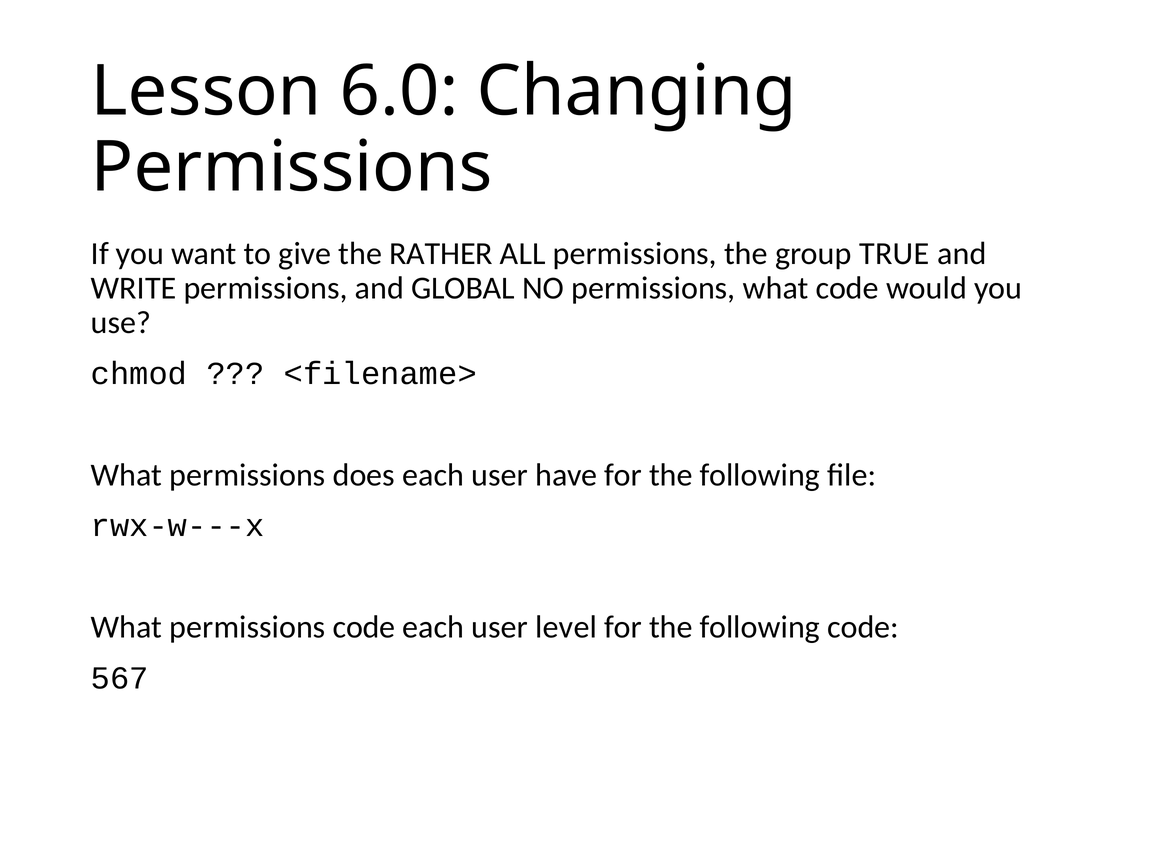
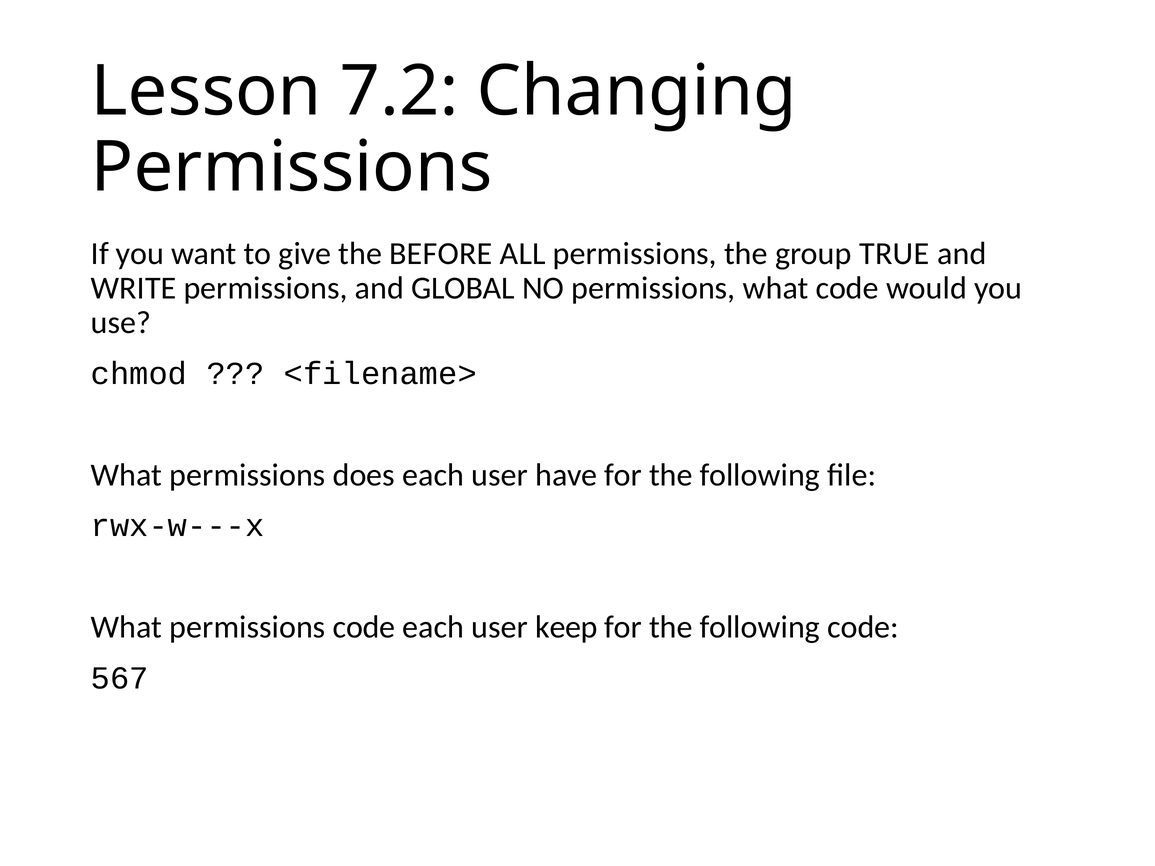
6.0: 6.0 -> 7.2 (399, 91)
RATHER: RATHER -> BEFORE (441, 254)
level: level -> keep (566, 627)
